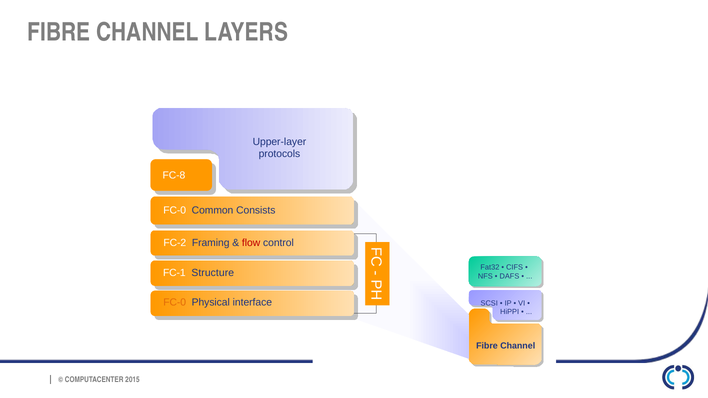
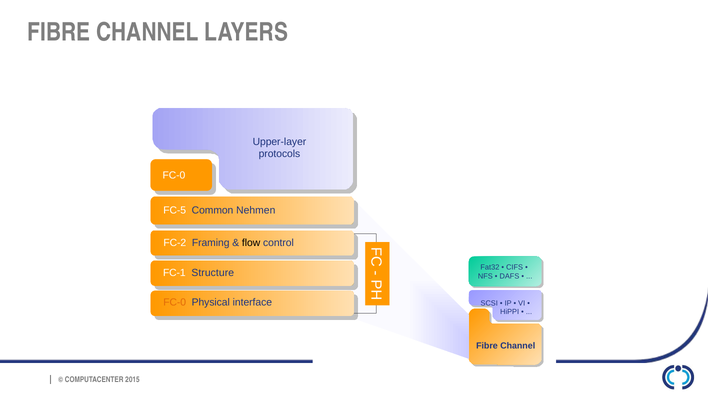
FC-8: FC-8 -> FC-0 (174, 176)
FC-0: FC-0 -> FC-5 (175, 211)
Consists: Consists -> Nehmen (256, 211)
flow colour: red -> black (251, 243)
